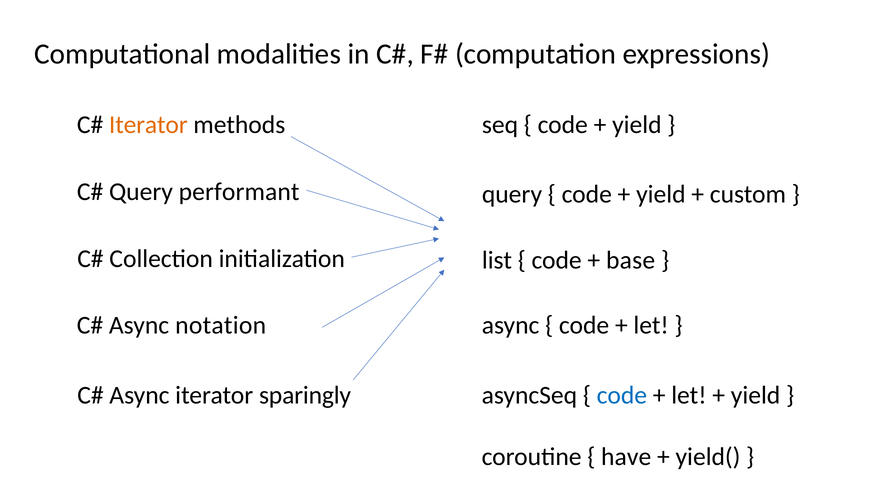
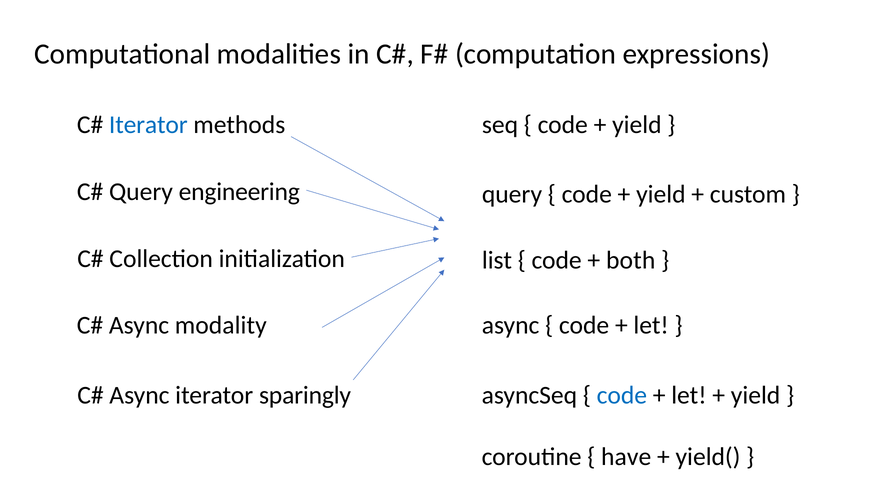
Iterator colour: orange -> blue (148, 125)
performant: performant -> engineering (239, 192)
base: base -> both (631, 260)
notation: notation -> modality (221, 325)
